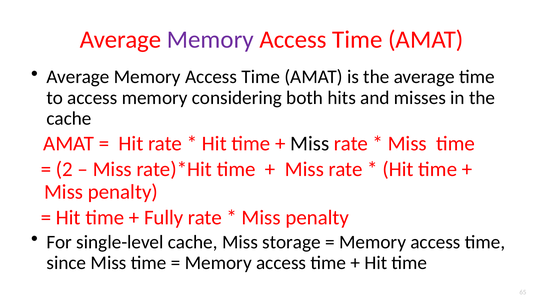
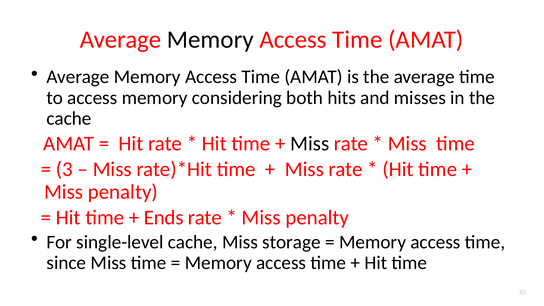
Memory colour: purple -> black (210, 39)
2: 2 -> 3 (64, 169)
Fully: Fully -> Ends (164, 217)
